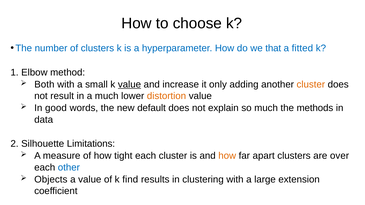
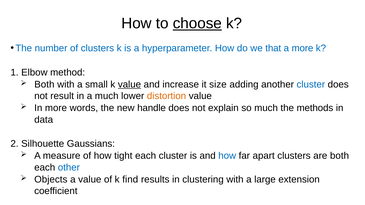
choose underline: none -> present (197, 24)
a fitted: fitted -> more (302, 48)
only: only -> size (218, 85)
cluster colour: orange -> blue (311, 85)
In good: good -> more (56, 108)
default: default -> handle (152, 108)
Limitations: Limitations -> Gaussians (91, 144)
how colour: orange -> blue (227, 156)
are over: over -> both (340, 156)
